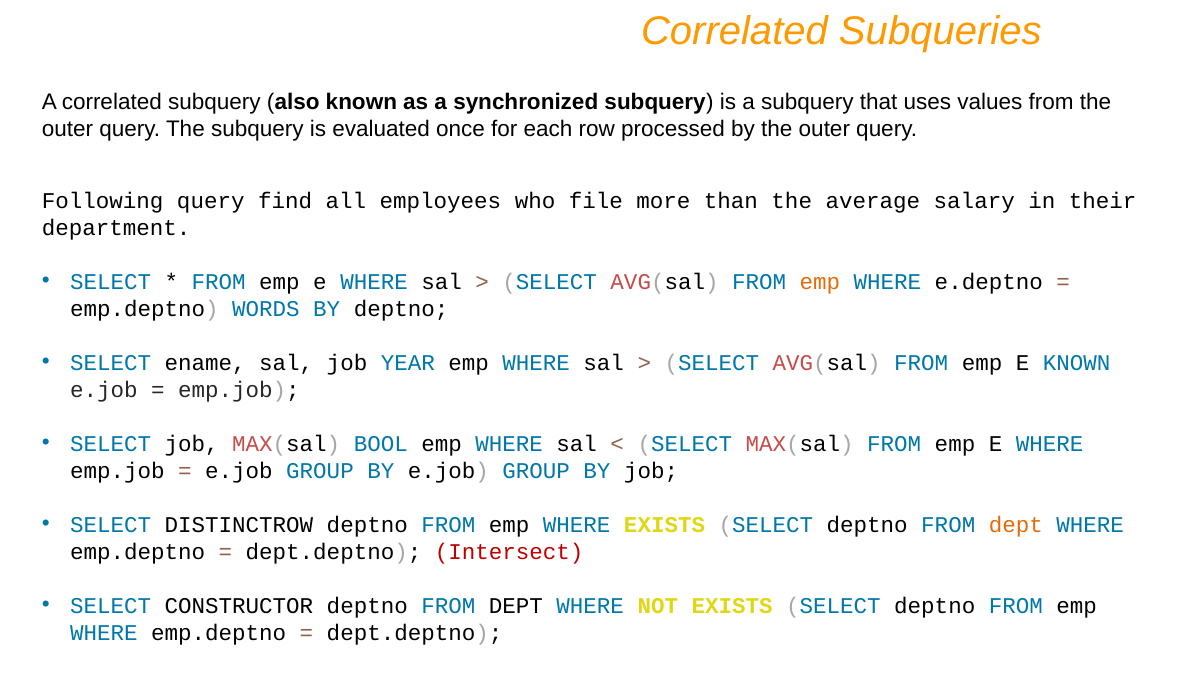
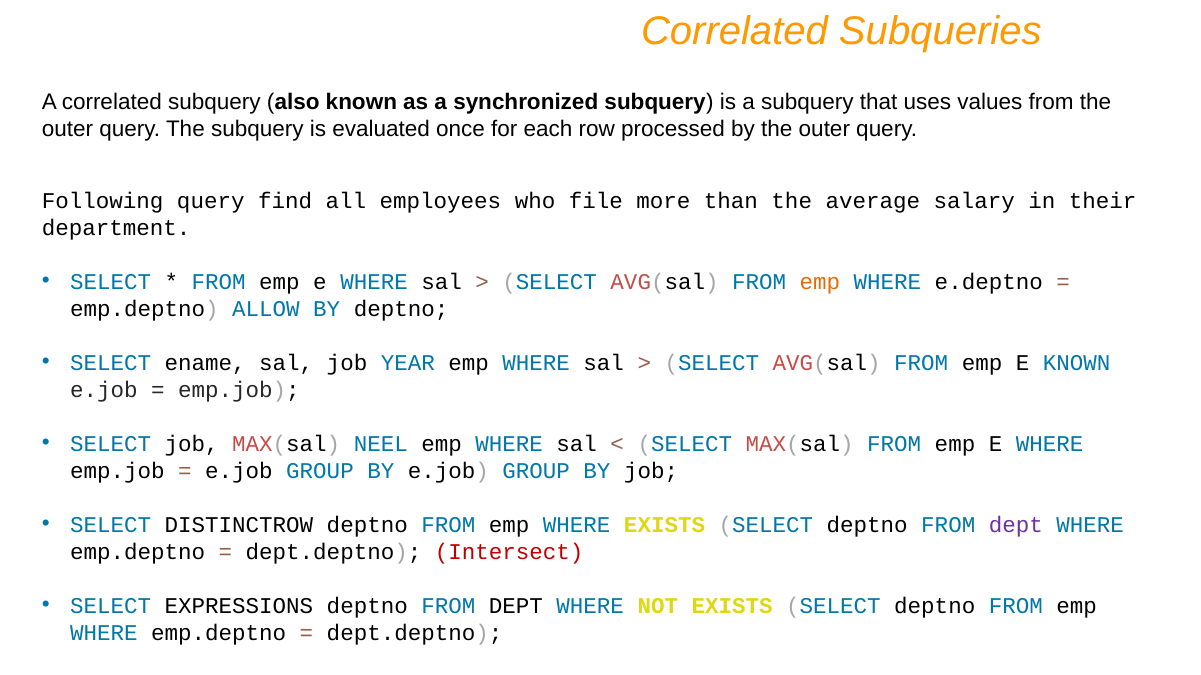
WORDS: WORDS -> ALLOW (266, 309)
BOOL: BOOL -> NEEL (381, 444)
dept colour: orange -> purple (1016, 525)
CONSTRUCTOR: CONSTRUCTOR -> EXPRESSIONS (239, 606)
